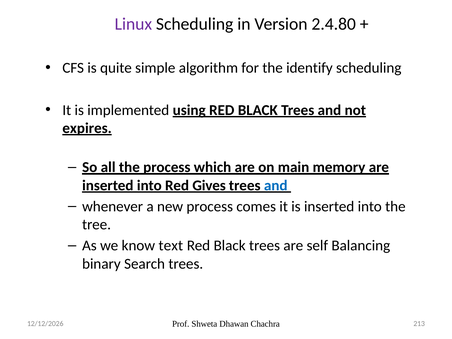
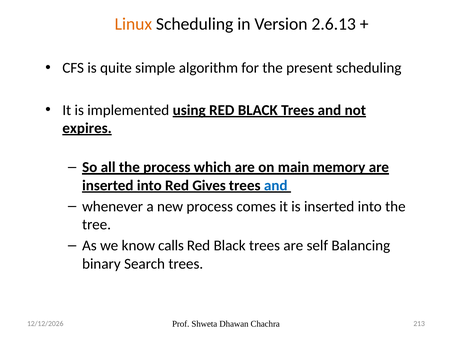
Linux colour: purple -> orange (133, 24)
2.4.80: 2.4.80 -> 2.6.13 (334, 24)
identify: identify -> present (309, 68)
text: text -> calls (171, 246)
